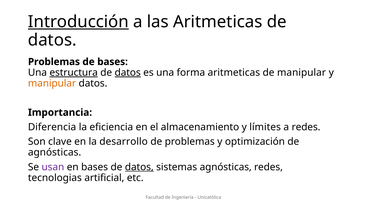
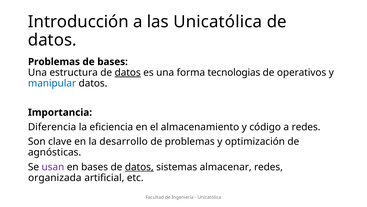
Introducción underline: present -> none (78, 22)
las Aritmeticas: Aritmeticas -> Unicatólica (218, 22)
estructura underline: present -> none (74, 72)
forma aritmeticas: aritmeticas -> tecnologias (234, 72)
de manipular: manipular -> operativos (302, 72)
manipular colour: orange -> blue (52, 83)
límites: límites -> código (265, 127)
sistemas agnósticas: agnósticas -> almacenar (226, 167)
tecnologias: tecnologias -> organizada (55, 177)
